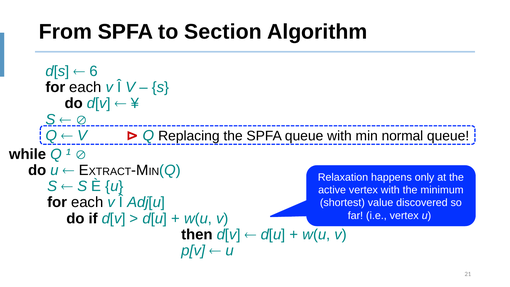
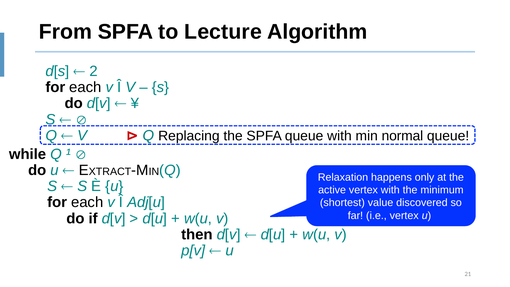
Section: Section -> Lecture (223, 32)
6: 6 -> 2 (94, 71)
